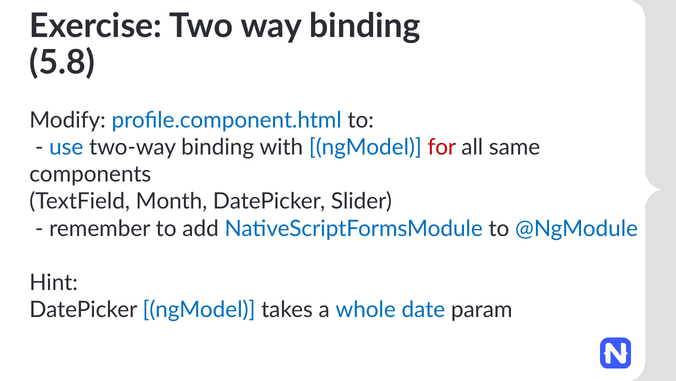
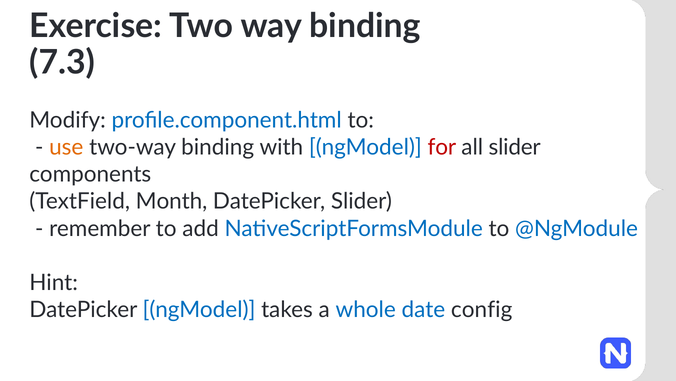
5.8: 5.8 -> 7.3 (62, 62)
use colour: blue -> orange (66, 147)
all same: same -> slider (515, 147)
param: param -> config (482, 309)
